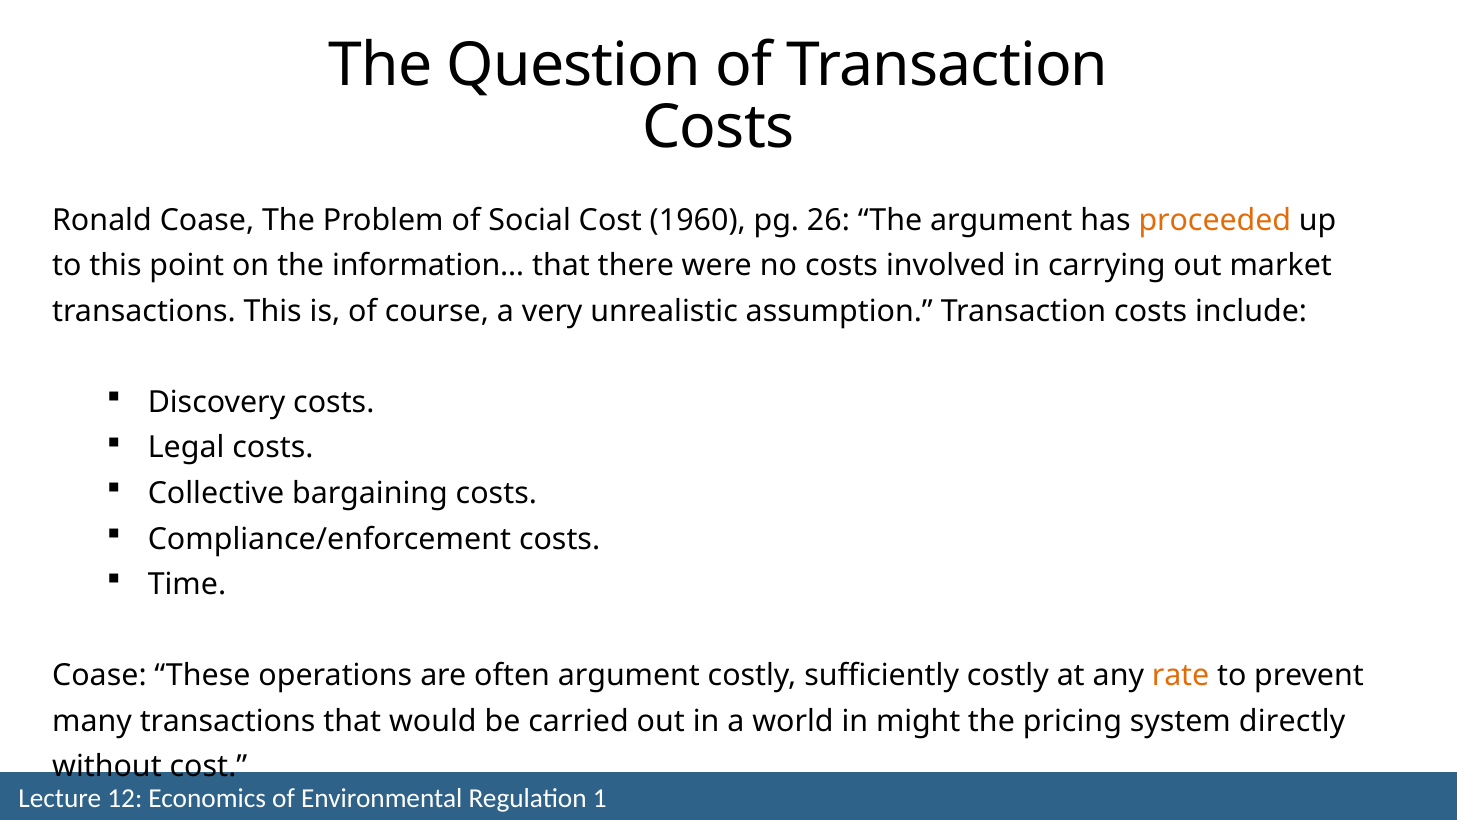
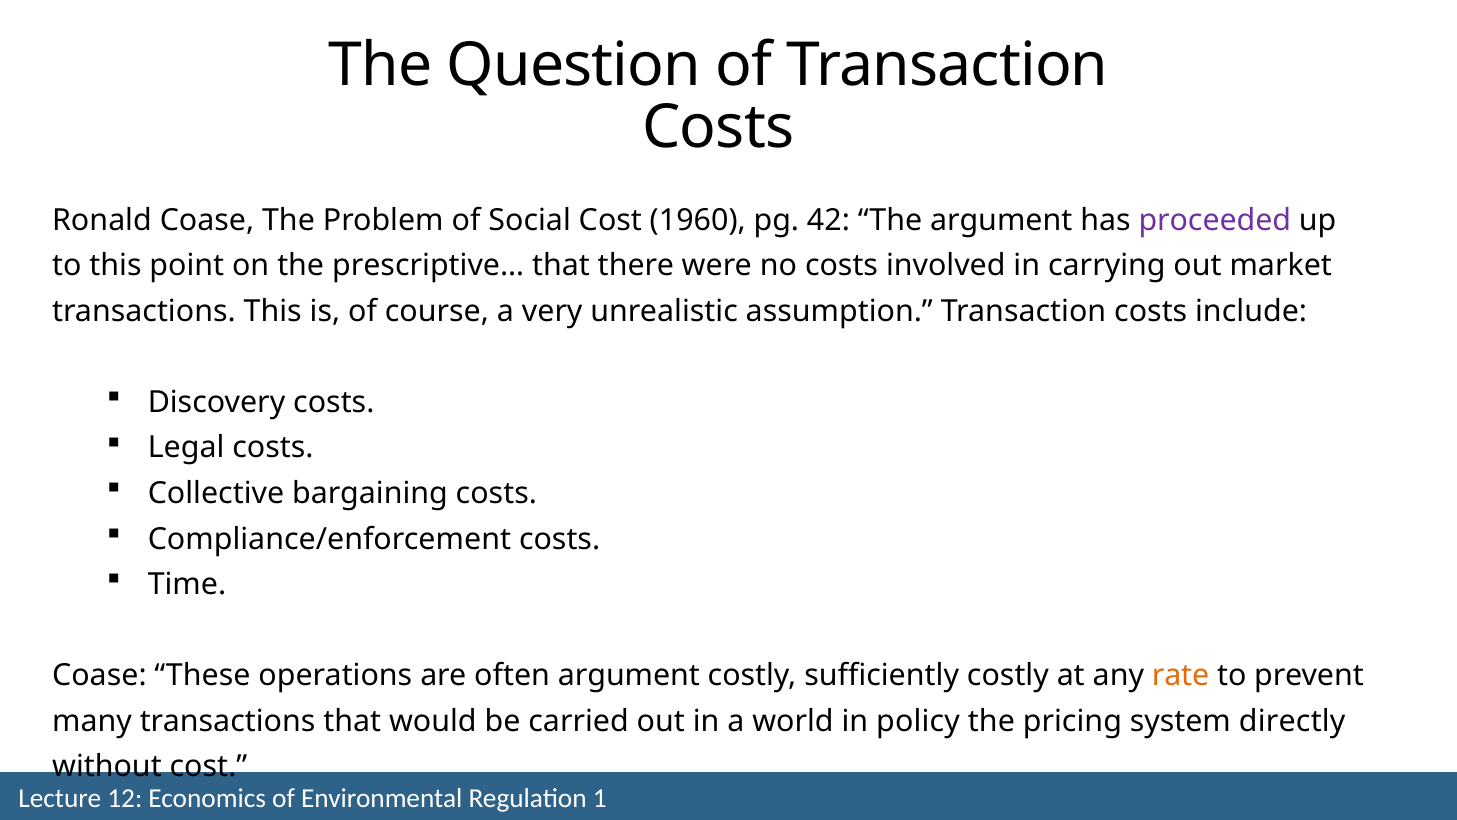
26: 26 -> 42 (828, 220)
proceeded colour: orange -> purple (1215, 220)
information…: information… -> prescriptive… (428, 266)
might: might -> policy (918, 721)
